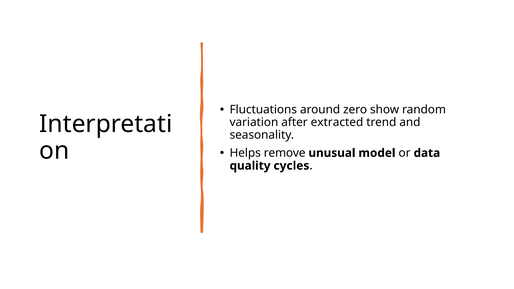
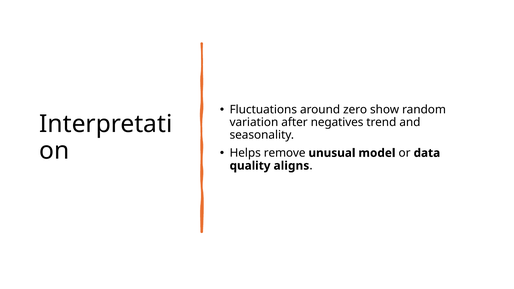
extracted: extracted -> negatives (337, 122)
cycles: cycles -> aligns (291, 166)
